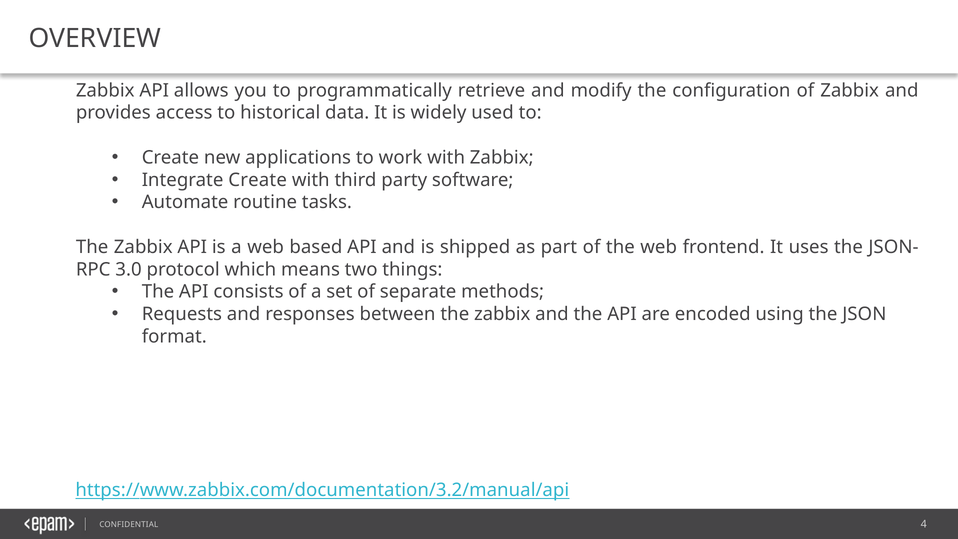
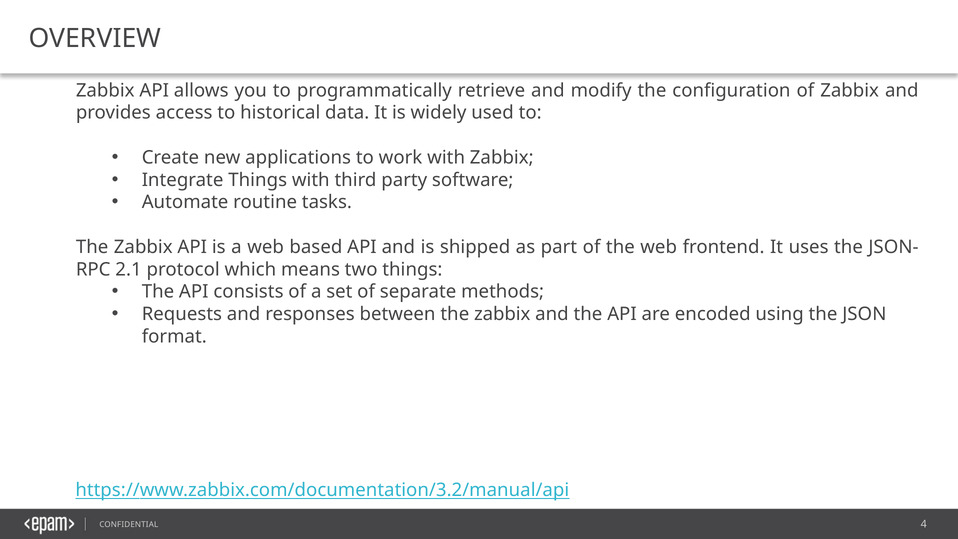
Integrate Create: Create -> Things (258, 180)
3.0: 3.0 -> 2.1 (129, 269)
